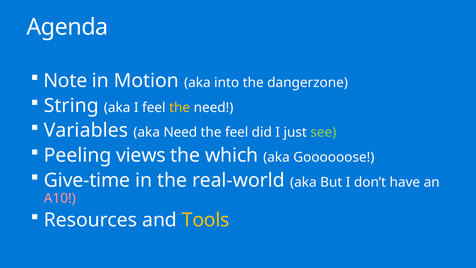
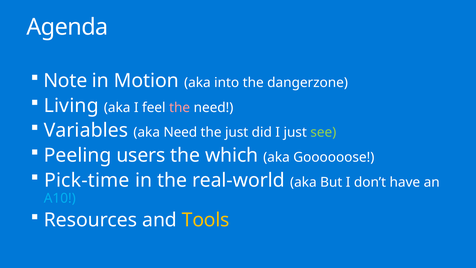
String: String -> Living (71, 106)
the colour: yellow -> pink (180, 107)
the feel: feel -> just (237, 132)
views: views -> users (141, 155)
Give-time: Give-time -> Pick-time (87, 180)
A10 colour: pink -> light blue (60, 198)
